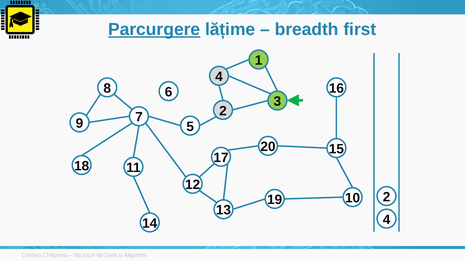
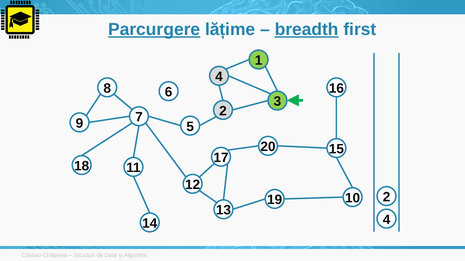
breadth underline: none -> present (307, 30)
